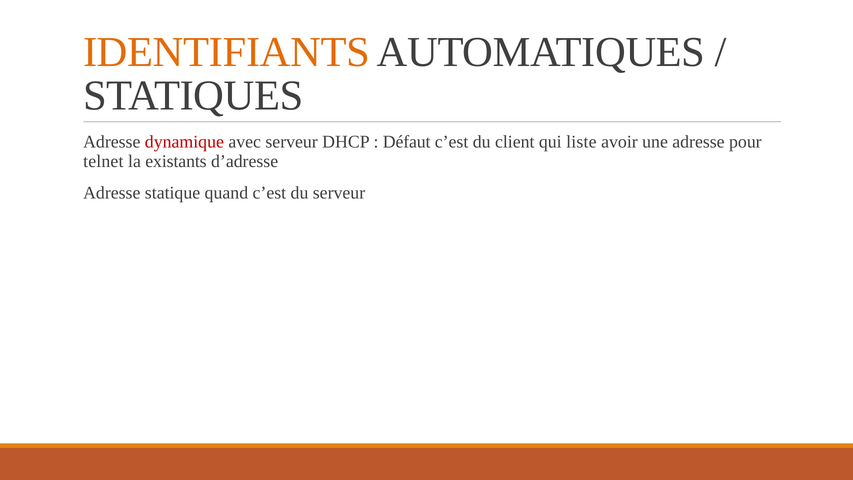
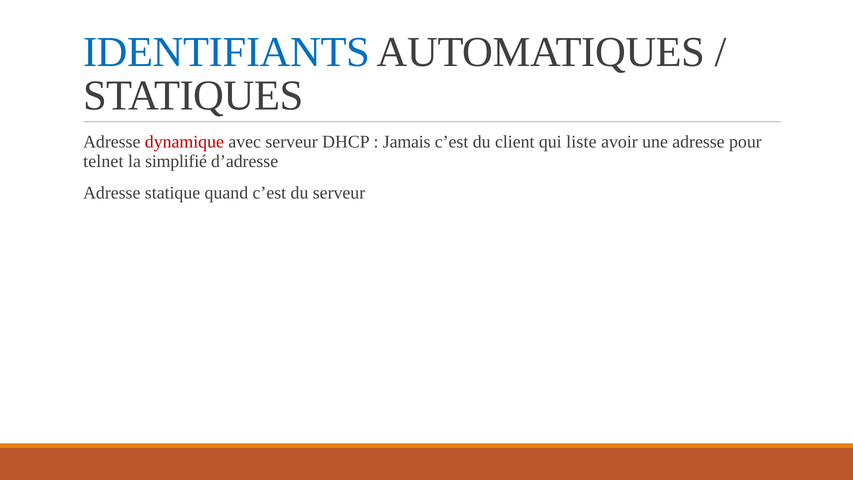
IDENTIFIANTS colour: orange -> blue (227, 52)
Défaut: Défaut -> Jamais (407, 142)
existants: existants -> simplifié (176, 161)
